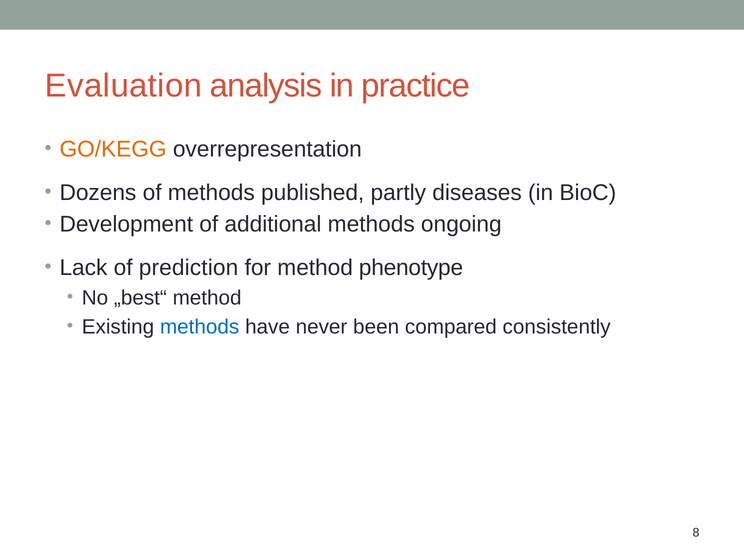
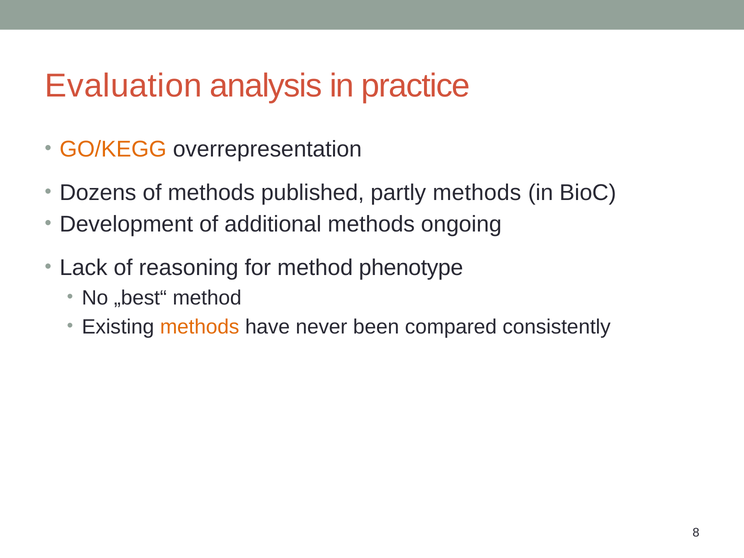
partly diseases: diseases -> methods (477, 193)
prediction: prediction -> reasoning (189, 268)
methods colour: blue -> orange (200, 327)
